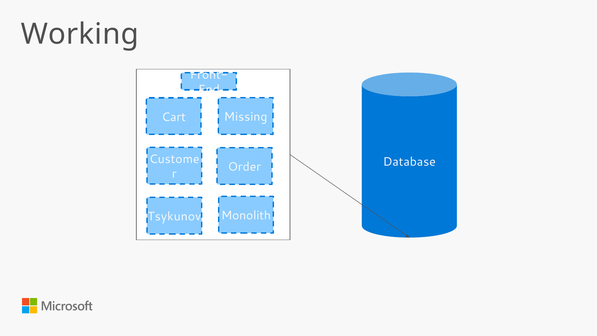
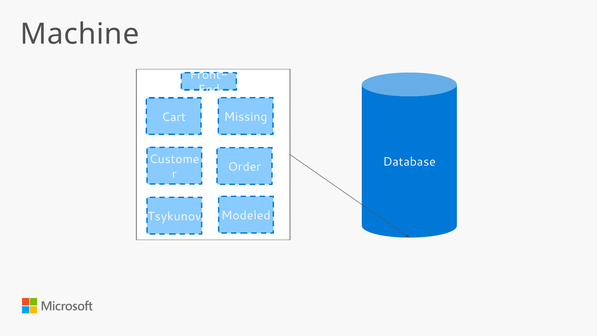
Working: Working -> Machine (80, 34)
Monolith: Monolith -> Modeled (246, 215)
